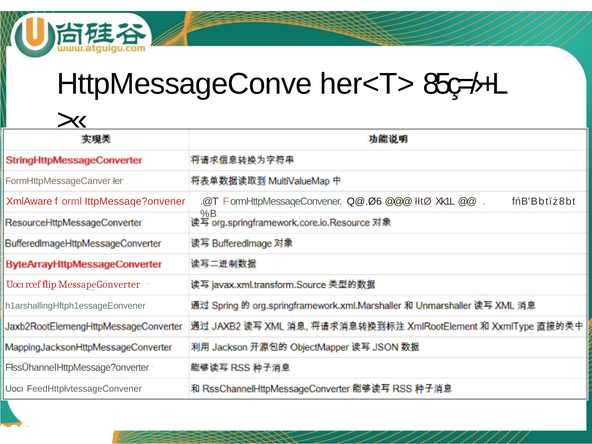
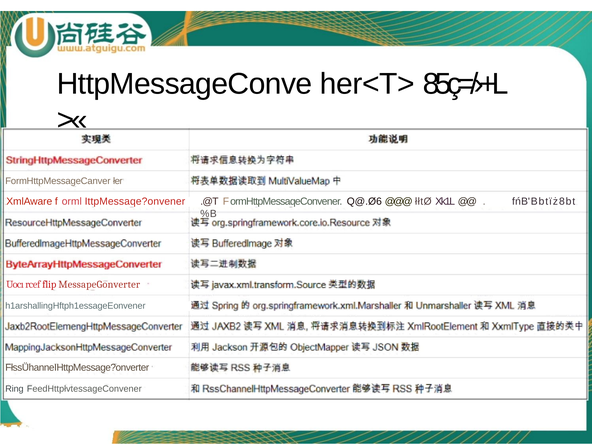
Uocı: Uocı -> Ring (14, 389)
